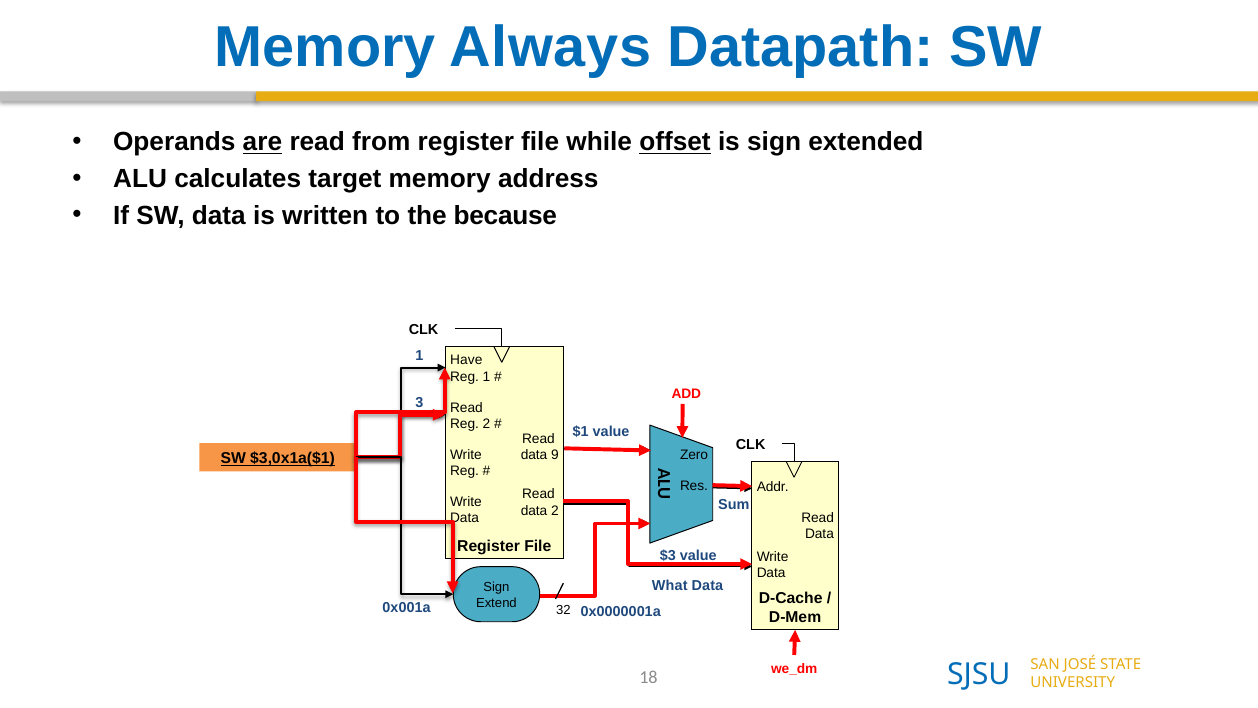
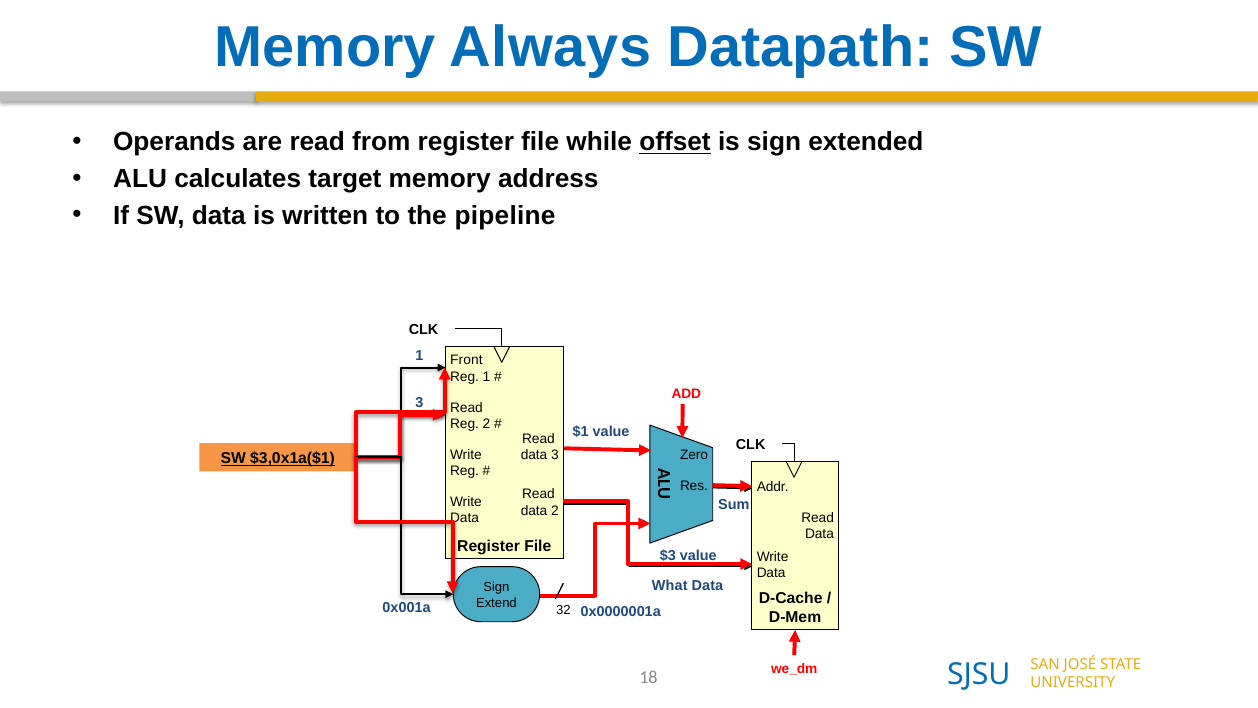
are underline: present -> none (262, 142)
because: because -> pipeline (505, 216)
Have: Have -> Front (466, 360)
data 9: 9 -> 3 (555, 455)
